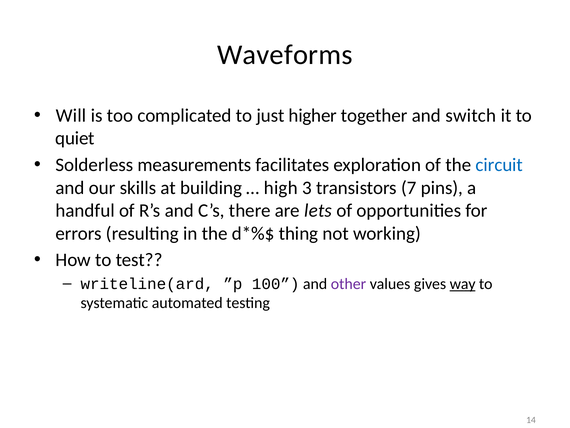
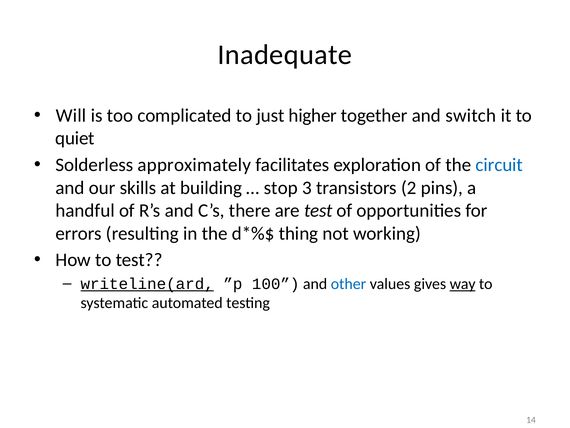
Waveforms: Waveforms -> Inadequate (285, 55)
measurements: measurements -> approximately (194, 165)
high: high -> stop (281, 188)
7: 7 -> 2 (409, 188)
are lets: lets -> test (318, 210)
writeline(ard underline: none -> present (147, 284)
other colour: purple -> blue (348, 284)
